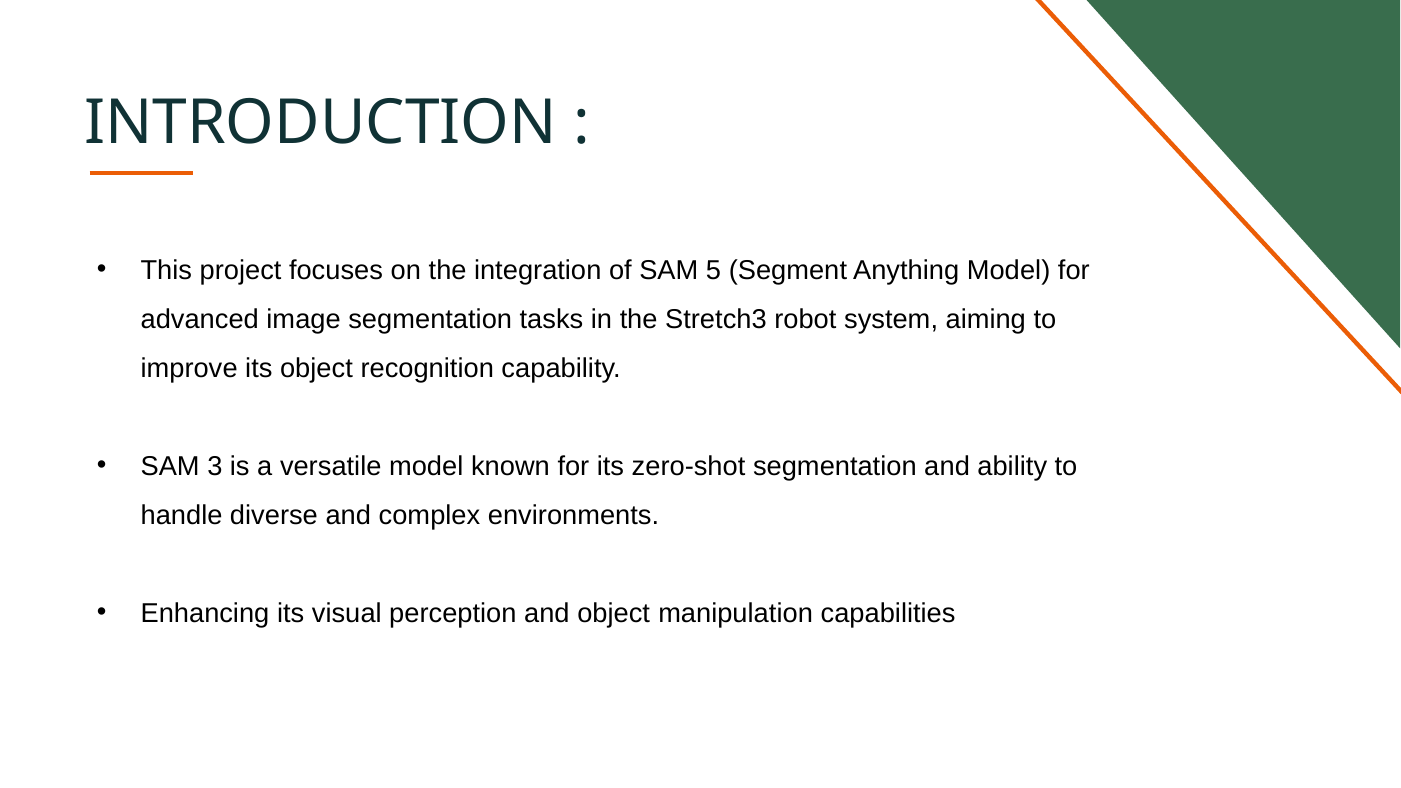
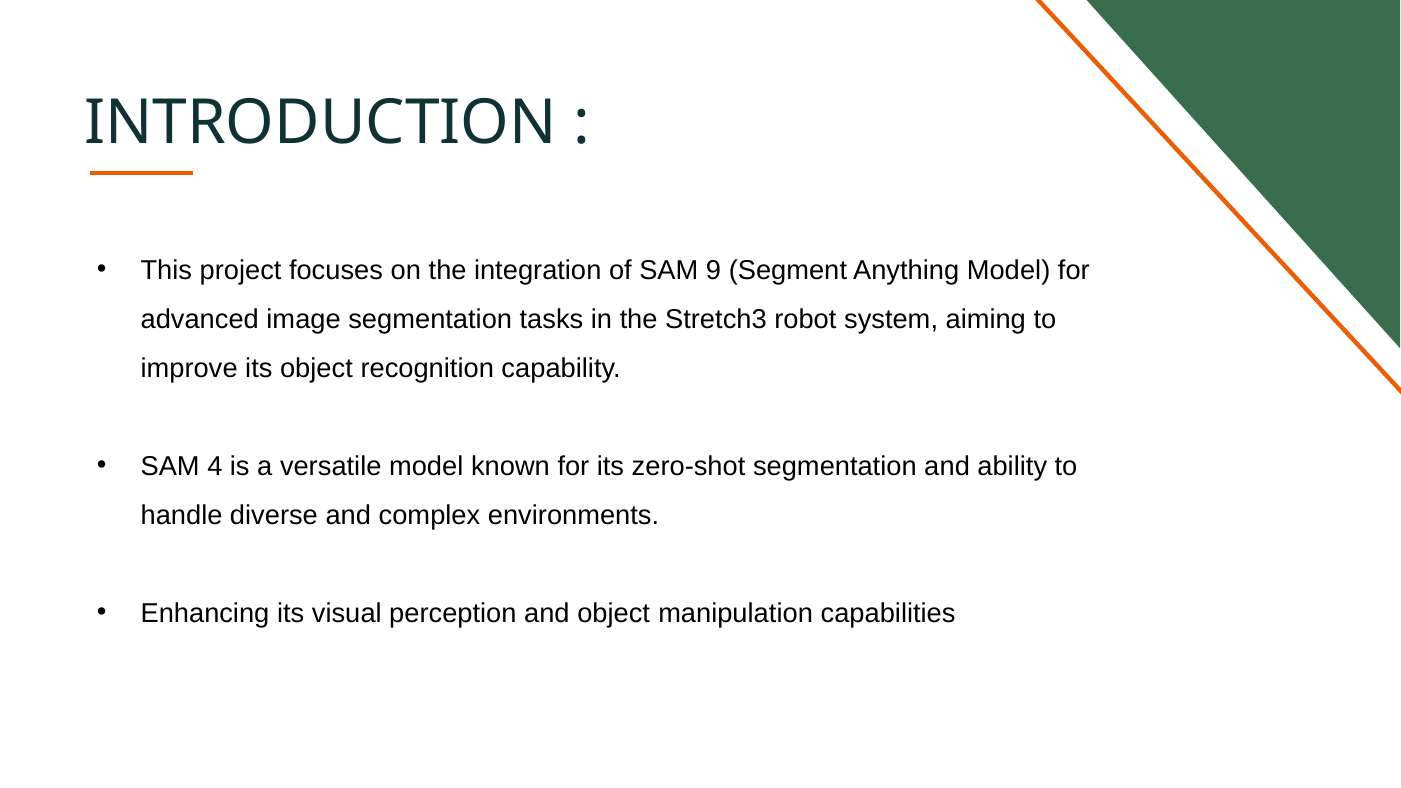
5: 5 -> 9 (714, 270)
3: 3 -> 4 (215, 466)
